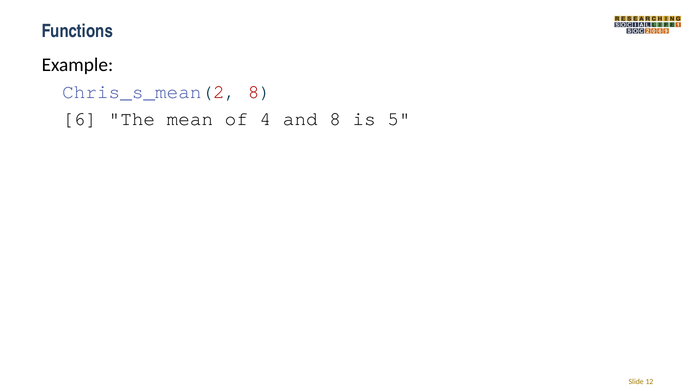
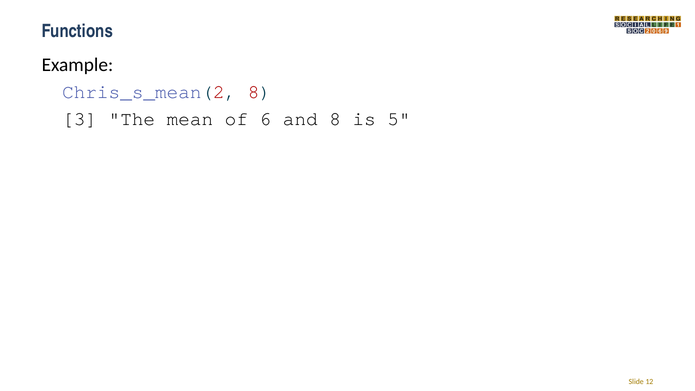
6: 6 -> 3 (80, 119)
4: 4 -> 6 (265, 119)
